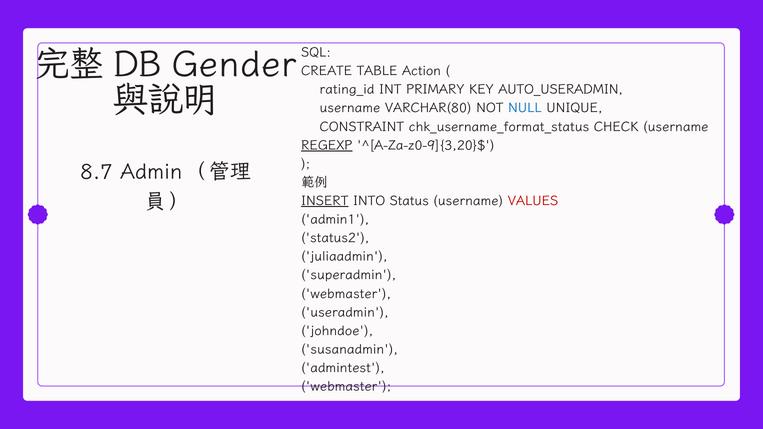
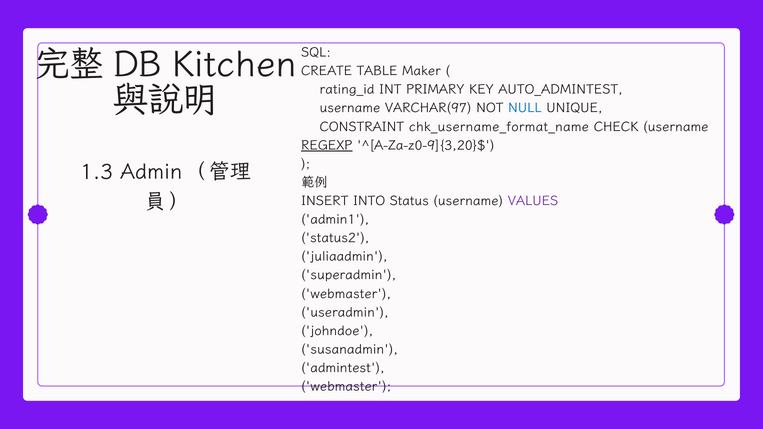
Gender: Gender -> Kitchen (234, 65)
Action: Action -> Maker (421, 71)
AUTO_USERADMIN: AUTO_USERADMIN -> AUTO_ADMINTEST (561, 90)
VARCHAR(80: VARCHAR(80 -> VARCHAR(97 (428, 108)
chk_username_format_status: chk_username_format_status -> chk_username_format_name (499, 127)
8.7: 8.7 -> 1.3 (97, 172)
INSERT underline: present -> none (325, 201)
VALUES colour: red -> purple (533, 201)
